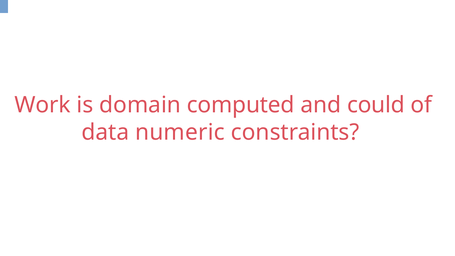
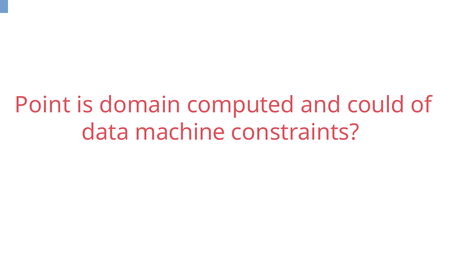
Work: Work -> Point (43, 105)
numeric: numeric -> machine (180, 132)
